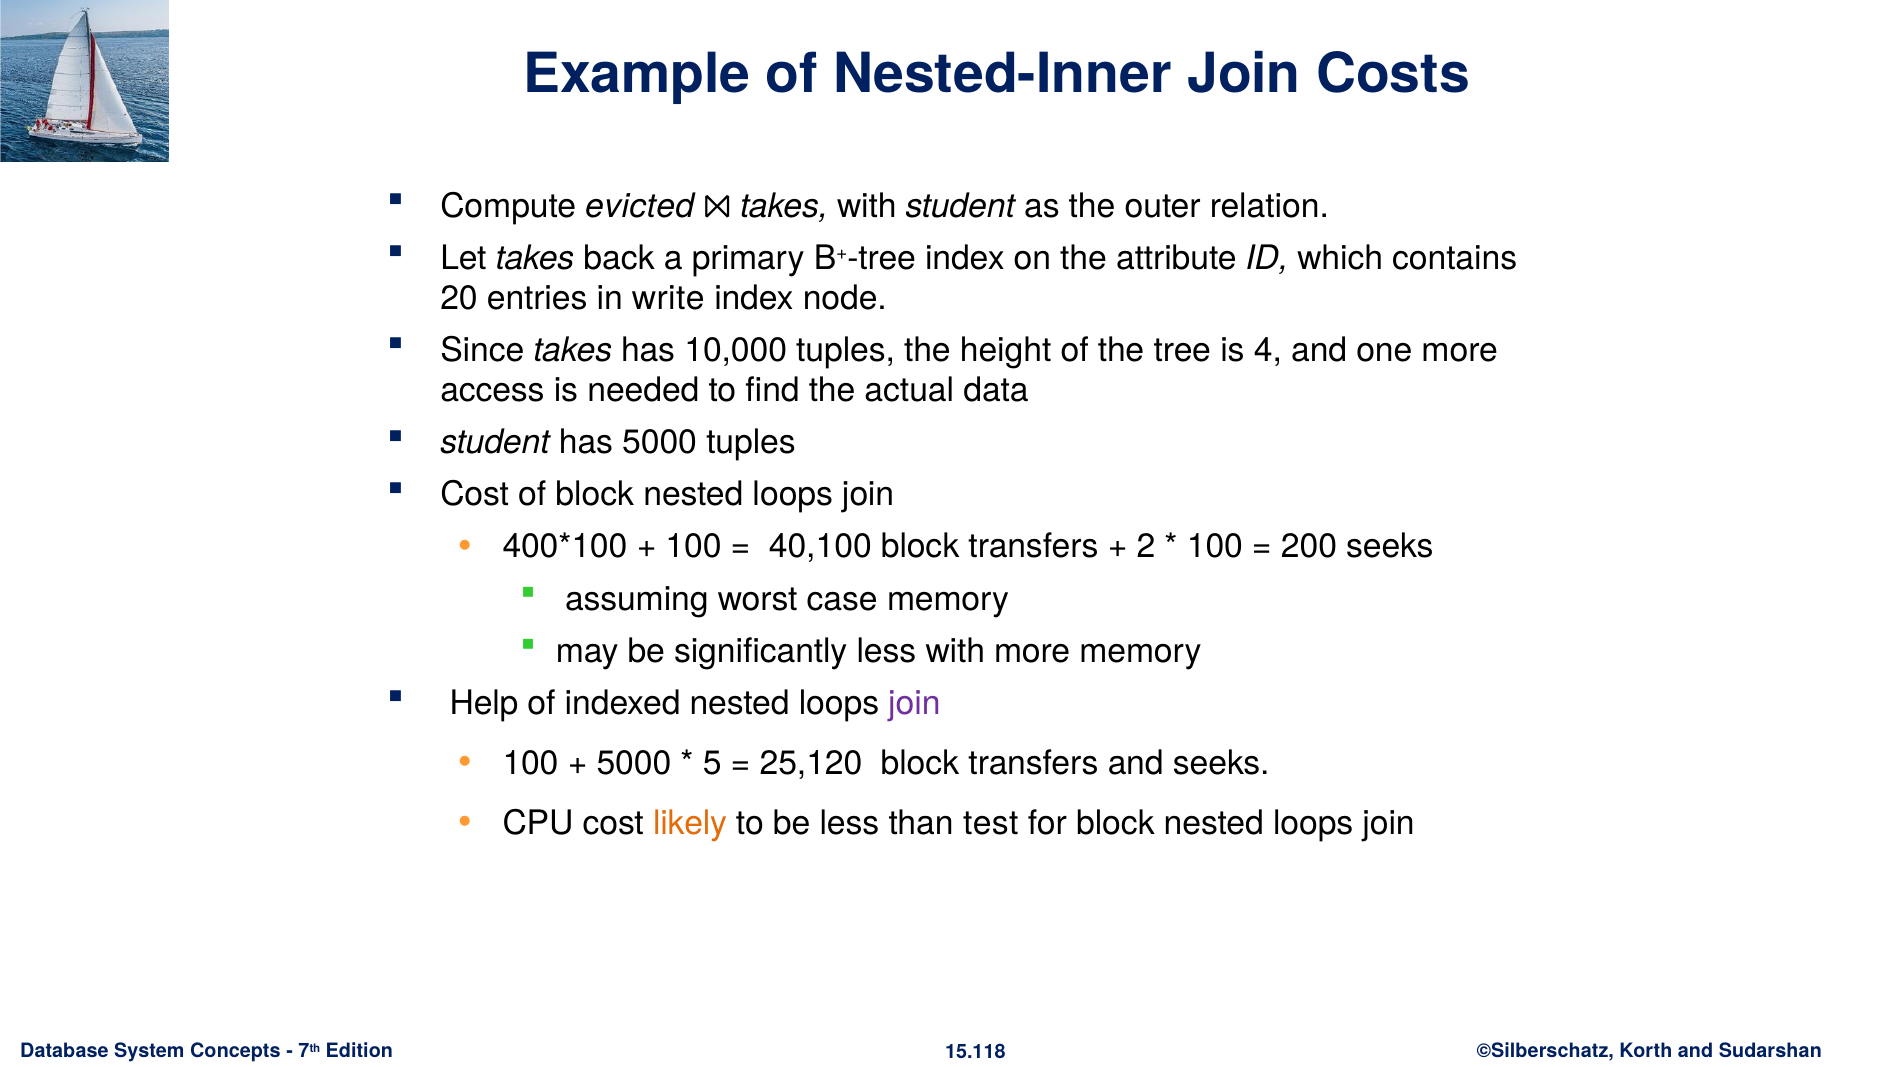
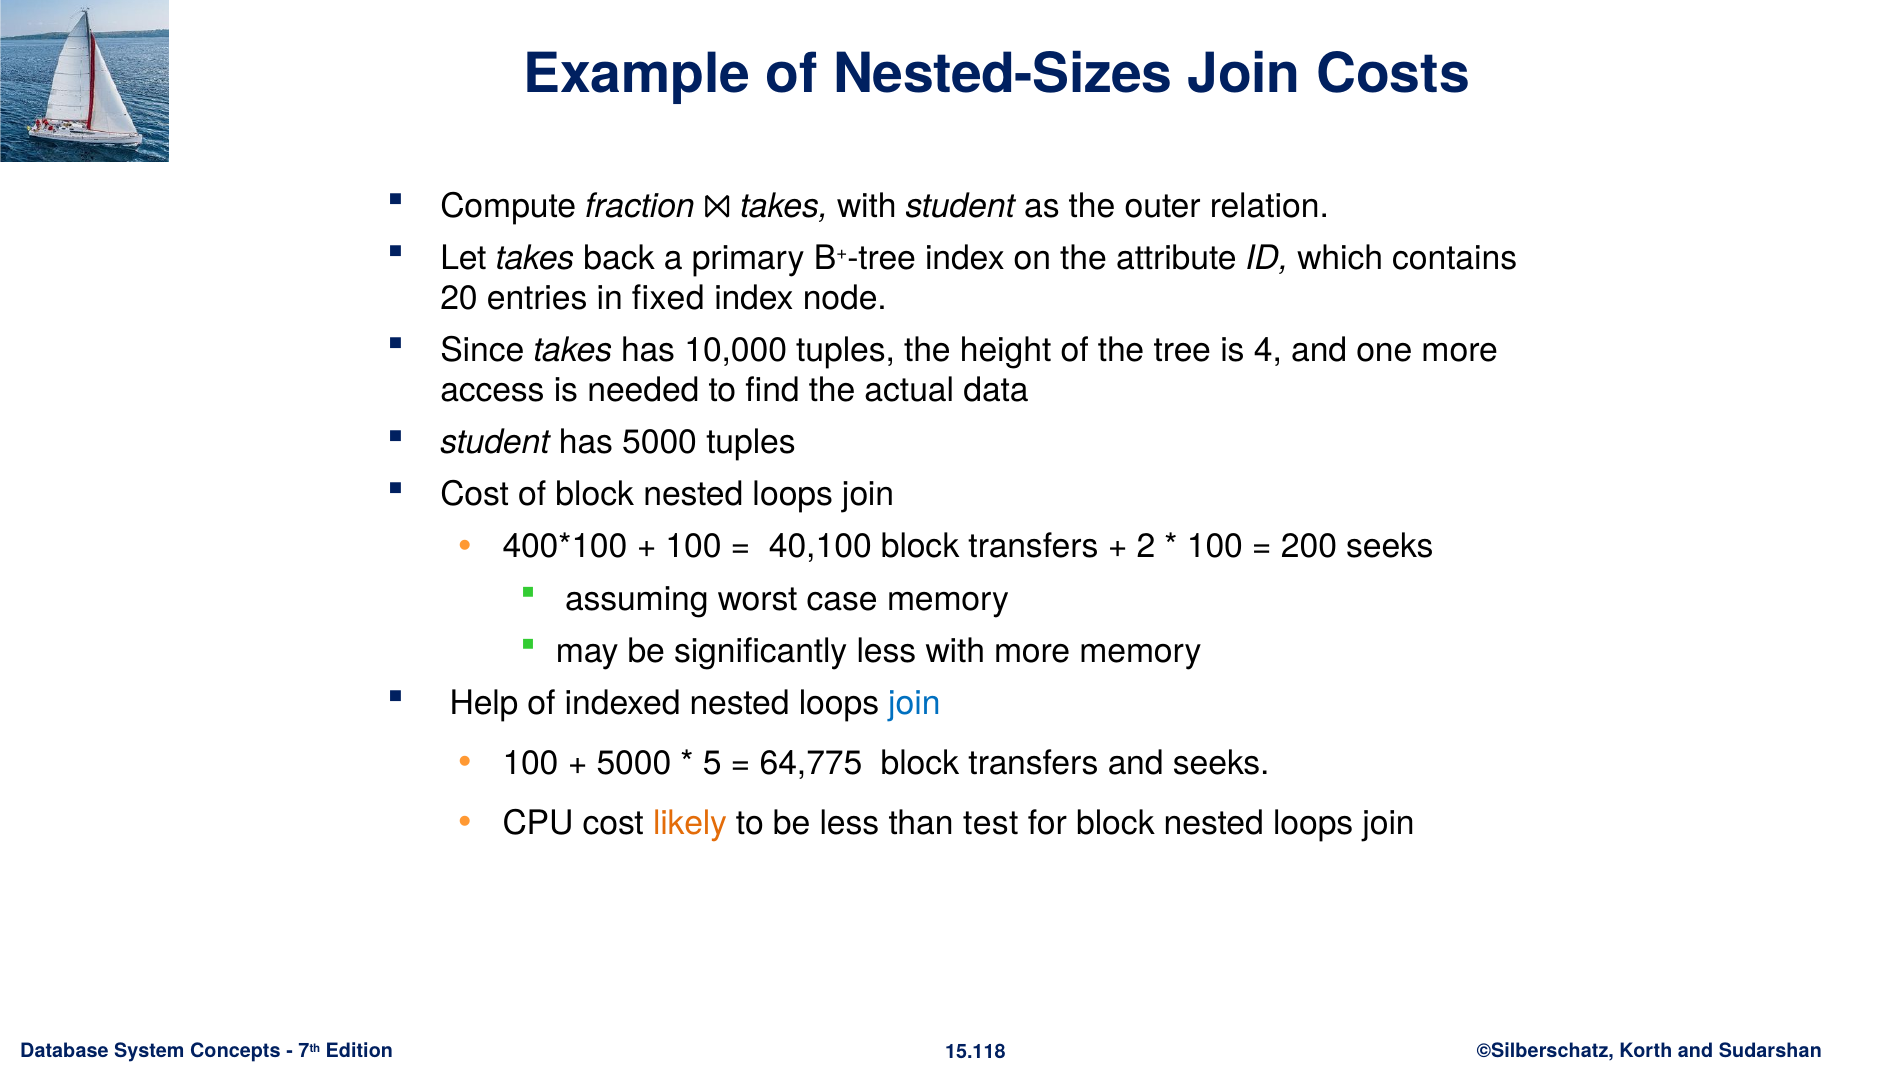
Nested-Inner: Nested-Inner -> Nested-Sizes (1003, 74)
evicted: evicted -> fraction (640, 206)
write: write -> fixed (668, 298)
join colour: purple -> blue (914, 703)
25,120: 25,120 -> 64,775 (811, 763)
